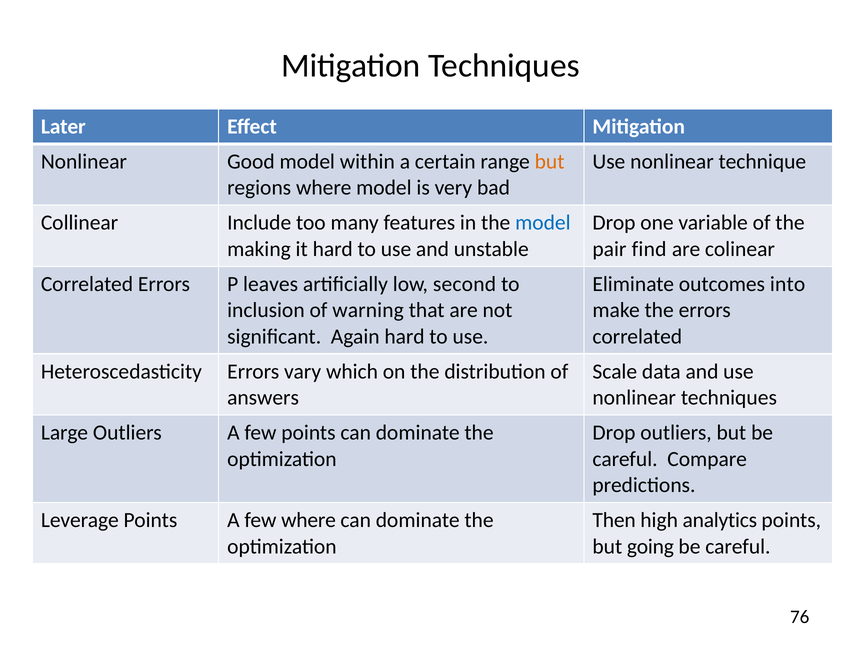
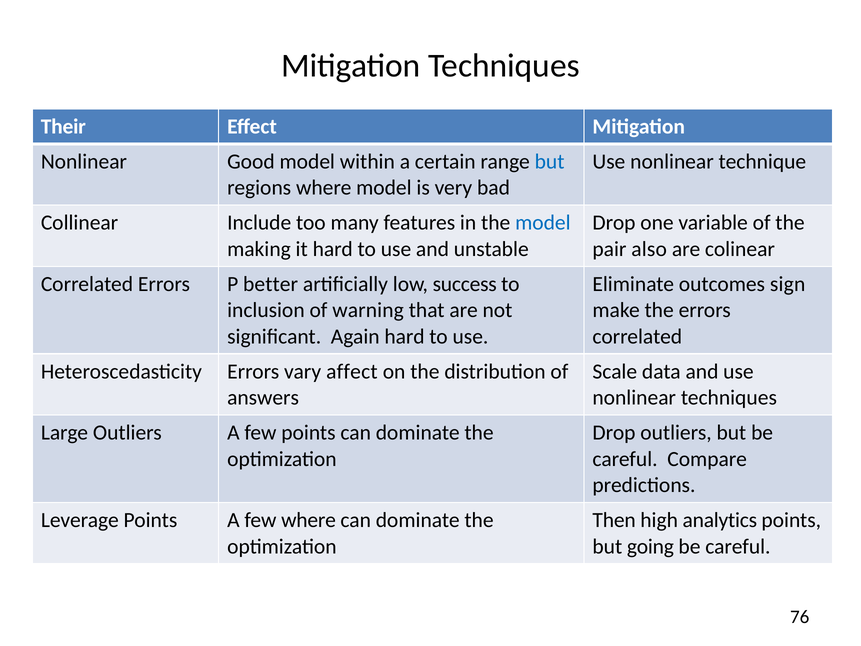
Later: Later -> Their (63, 127)
but colour: orange -> blue (550, 162)
find: find -> also (649, 249)
leaves: leaves -> better (271, 284)
second: second -> success (465, 284)
into: into -> sign (788, 284)
which: which -> affect (352, 371)
